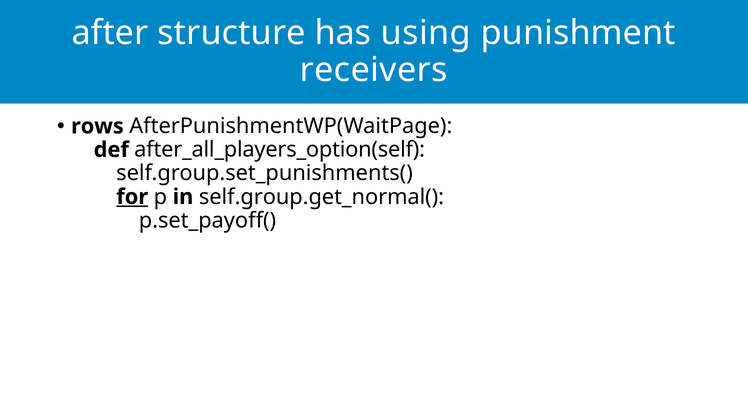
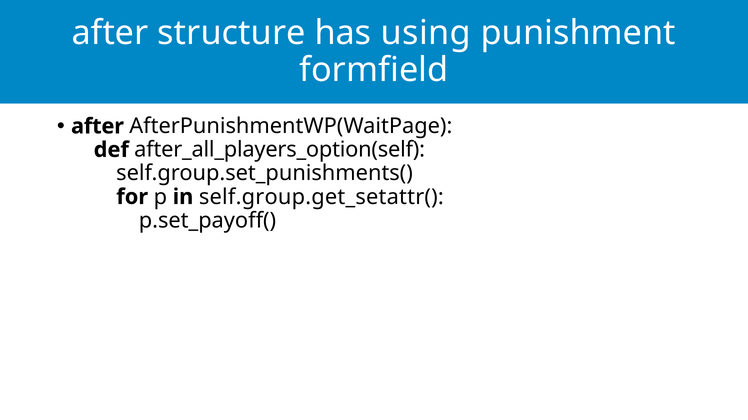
receivers: receivers -> formfield (374, 70)
rows: rows -> after (97, 126)
for underline: present -> none (132, 197)
self.group.get_normal(: self.group.get_normal( -> self.group.get_setattr( (321, 197)
